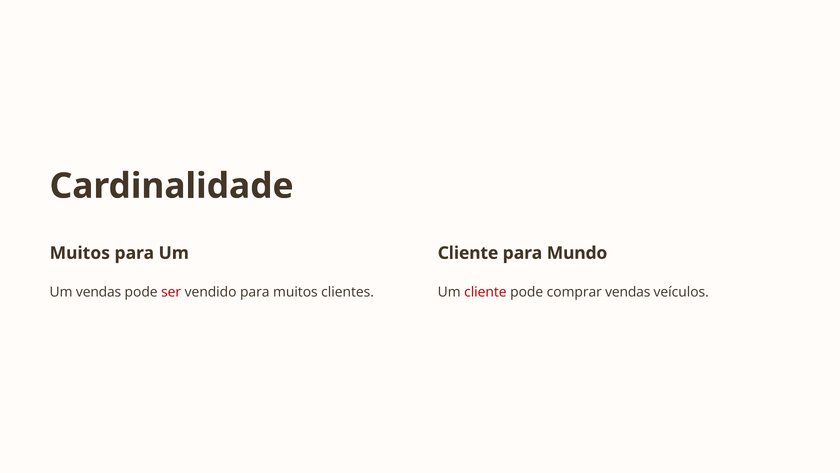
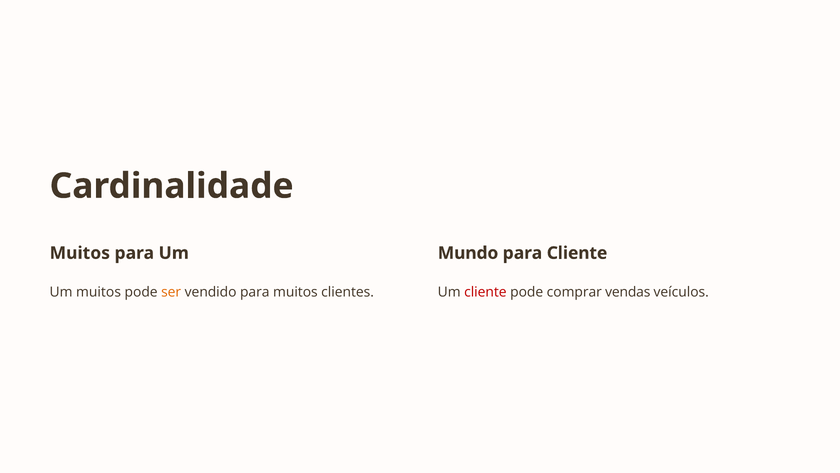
Cliente: Cliente -> Mundo (468, 253)
para Mundo: Mundo -> Cliente (577, 253)
Um vendas: vendas -> muitos (98, 292)
ser colour: red -> orange (171, 292)
